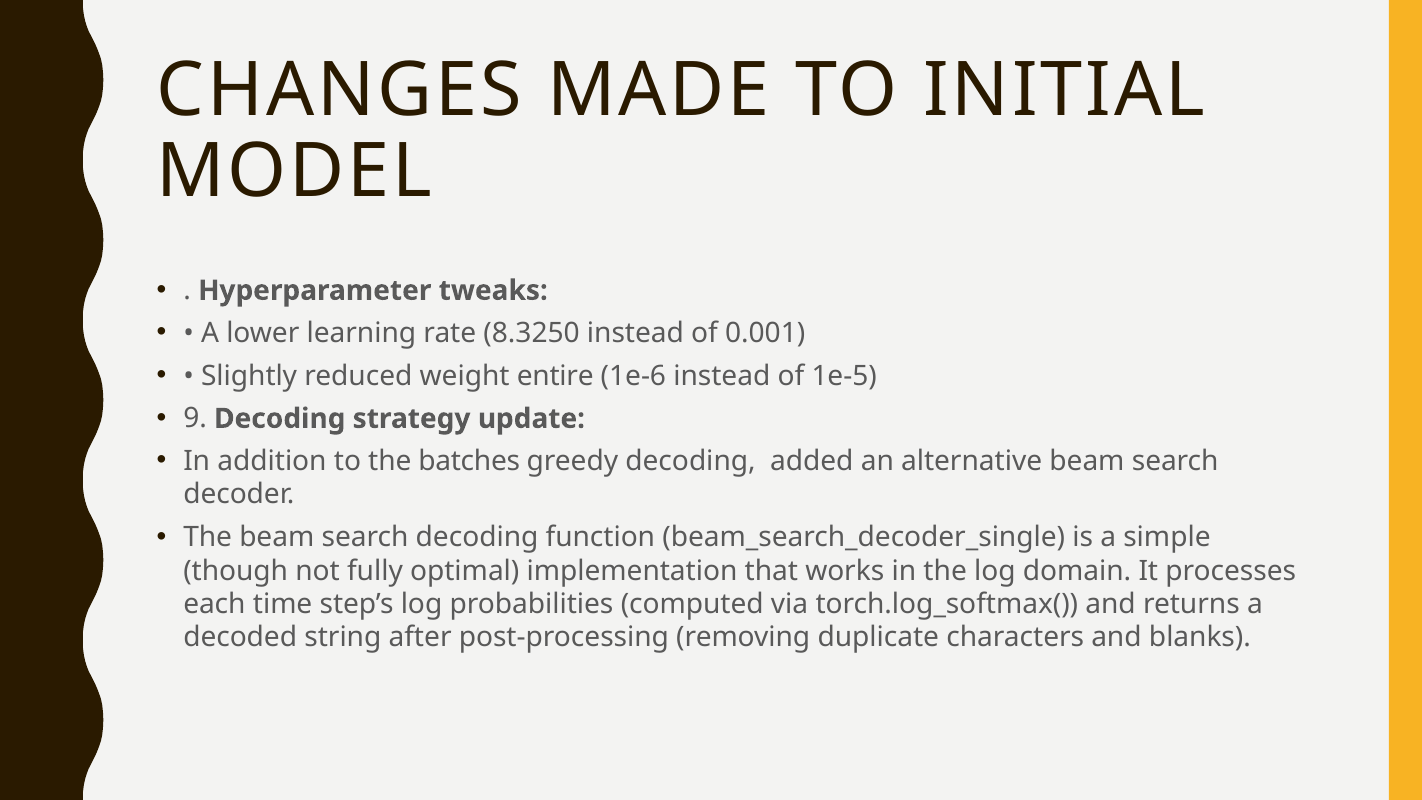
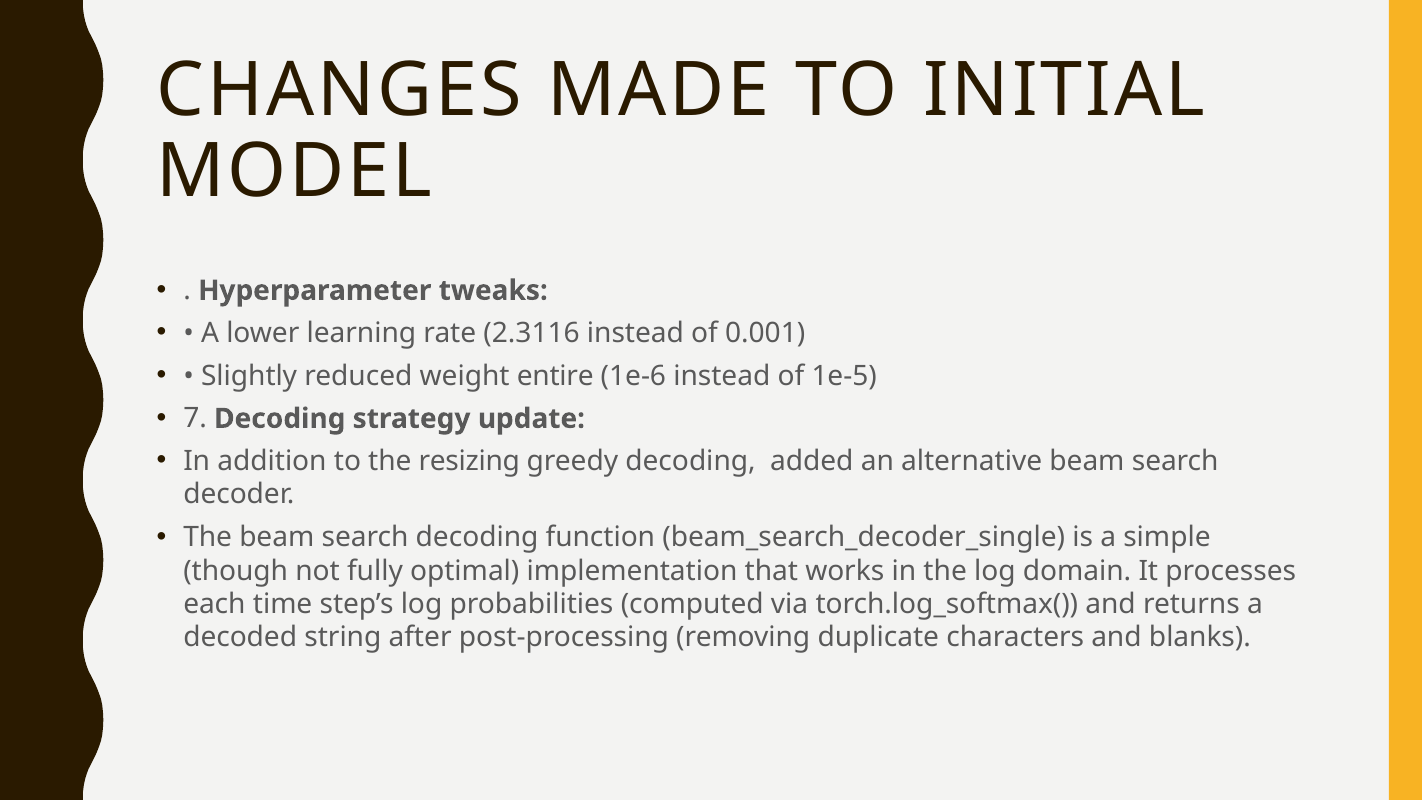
8.3250: 8.3250 -> 2.3116 (532, 333)
9: 9 -> 7 (195, 419)
batches: batches -> resizing (469, 461)
